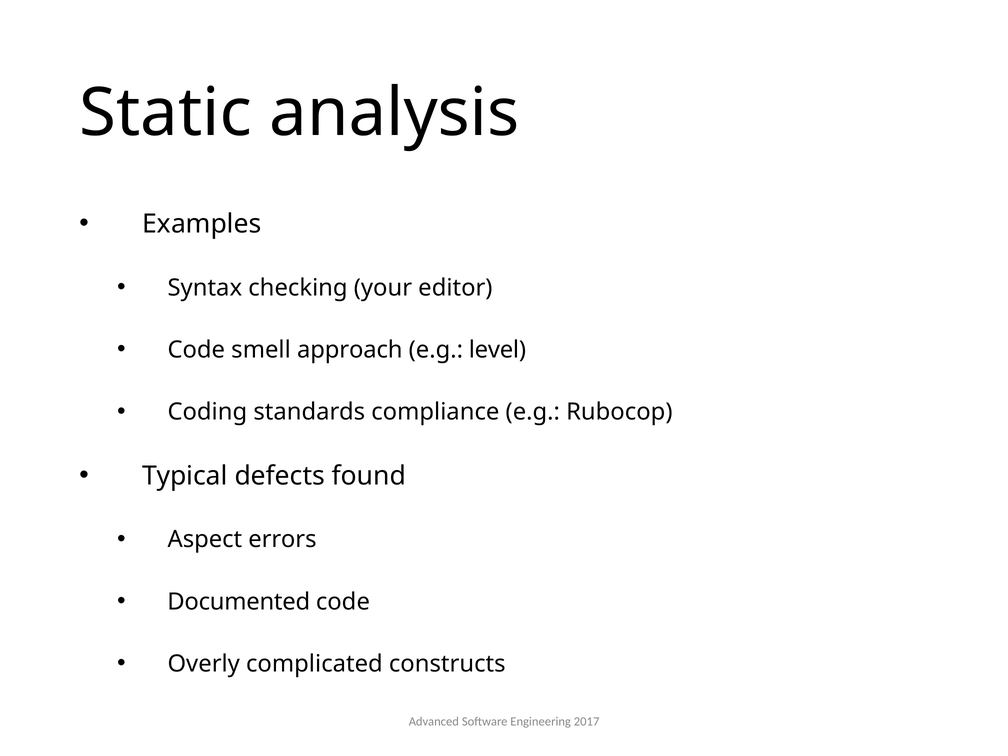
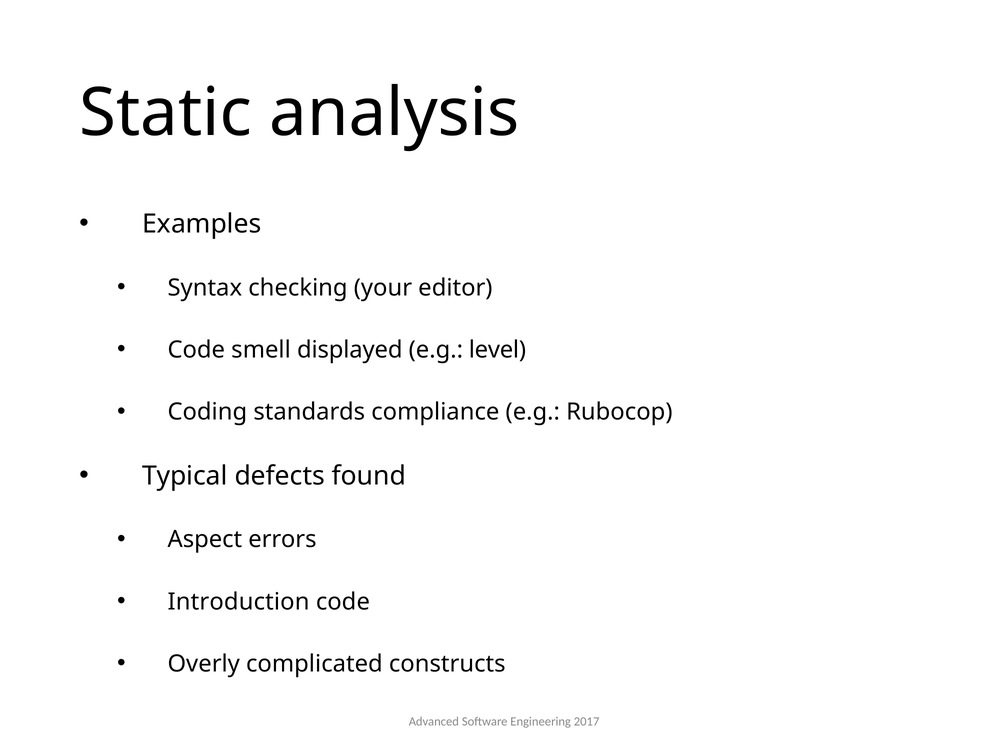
approach: approach -> displayed (350, 350)
Documented: Documented -> Introduction (239, 602)
